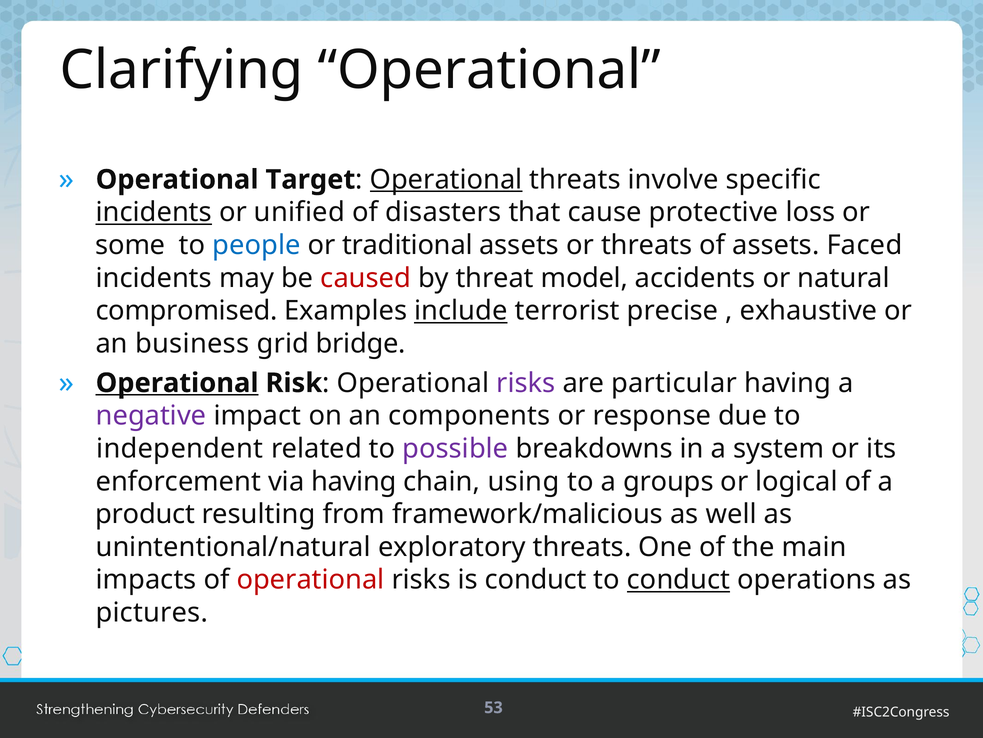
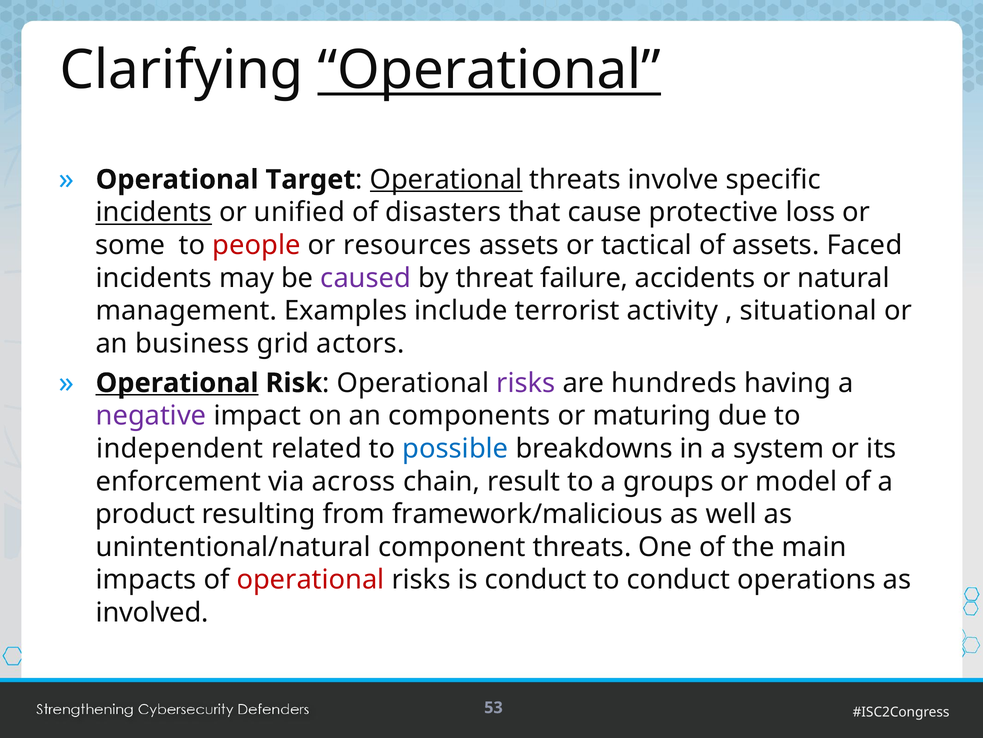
Operational underline: none -> present (489, 70)
people colour: blue -> red (257, 245)
traditional: traditional -> resources (407, 245)
or threats: threats -> tactical (647, 245)
caused colour: red -> purple (366, 278)
model: model -> failure (584, 278)
compromised: compromised -> management (186, 311)
include underline: present -> none (461, 311)
precise: precise -> activity (673, 311)
exhaustive: exhaustive -> situational (808, 311)
bridge: bridge -> actors (361, 343)
particular: particular -> hundreds (674, 383)
response: response -> maturing (652, 415)
possible colour: purple -> blue (455, 448)
via having: having -> across (354, 481)
using: using -> result (524, 481)
logical: logical -> model (796, 481)
exploratory: exploratory -> component (452, 547)
conduct underline: present -> none (678, 579)
pictures: pictures -> involved (152, 612)
